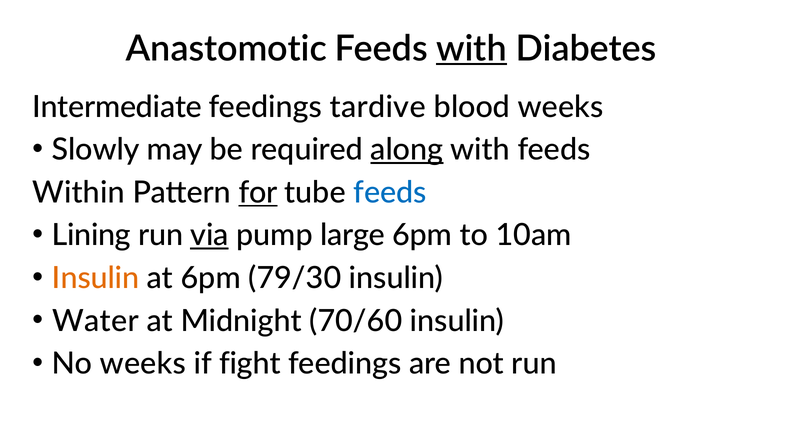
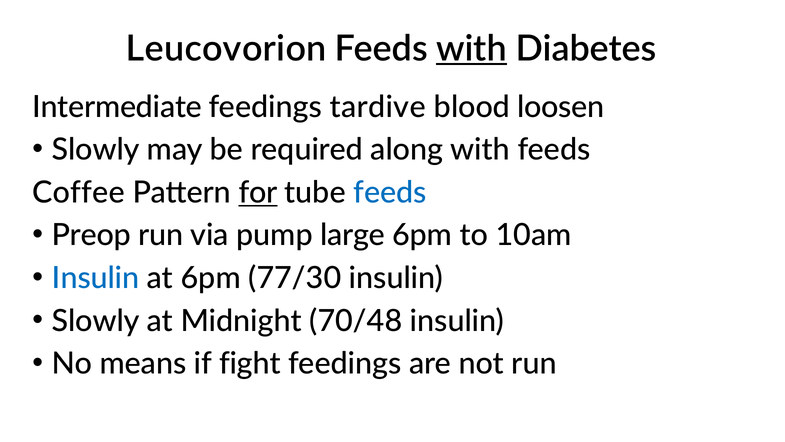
Anastomotic: Anastomotic -> Leucovorion (226, 49)
blood weeks: weeks -> loosen (561, 107)
along underline: present -> none (407, 150)
Within: Within -> Coffee (79, 192)
Lining: Lining -> Preop (91, 235)
via underline: present -> none (209, 235)
Insulin colour: orange -> blue (96, 278)
79/30: 79/30 -> 77/30 (295, 278)
Water: Water -> Slowly (96, 321)
70/60: 70/60 -> 70/48 (356, 321)
No weeks: weeks -> means (143, 363)
